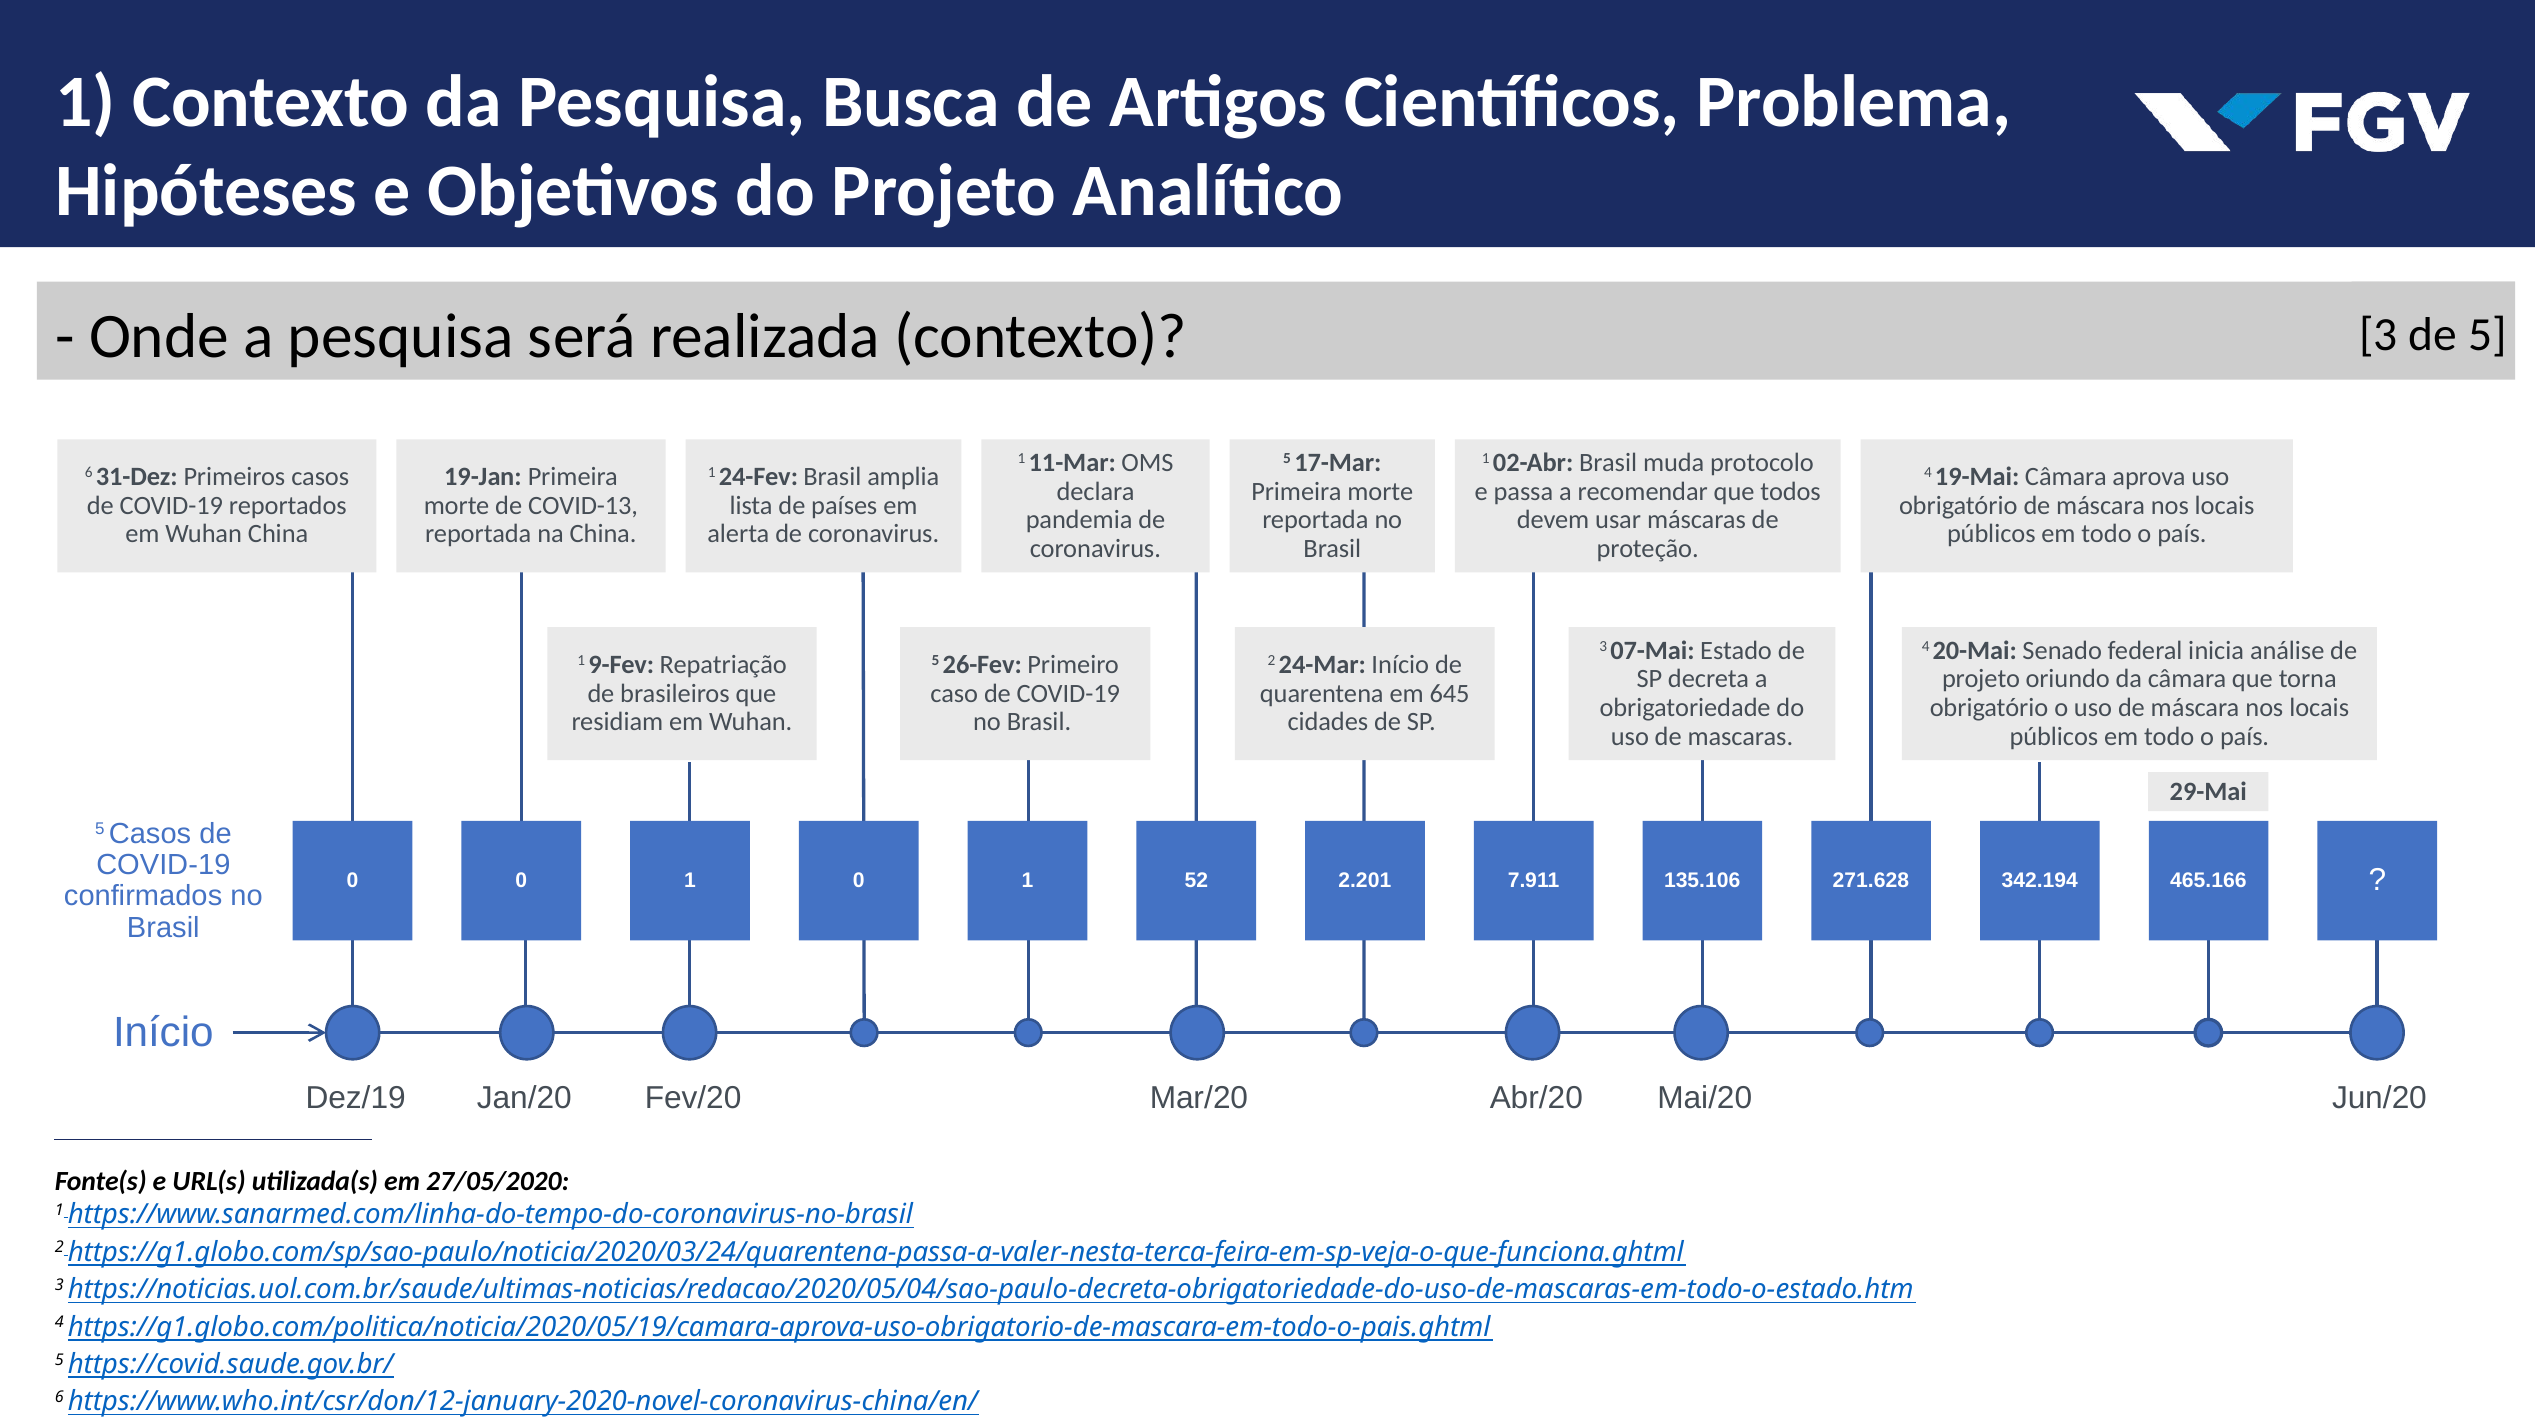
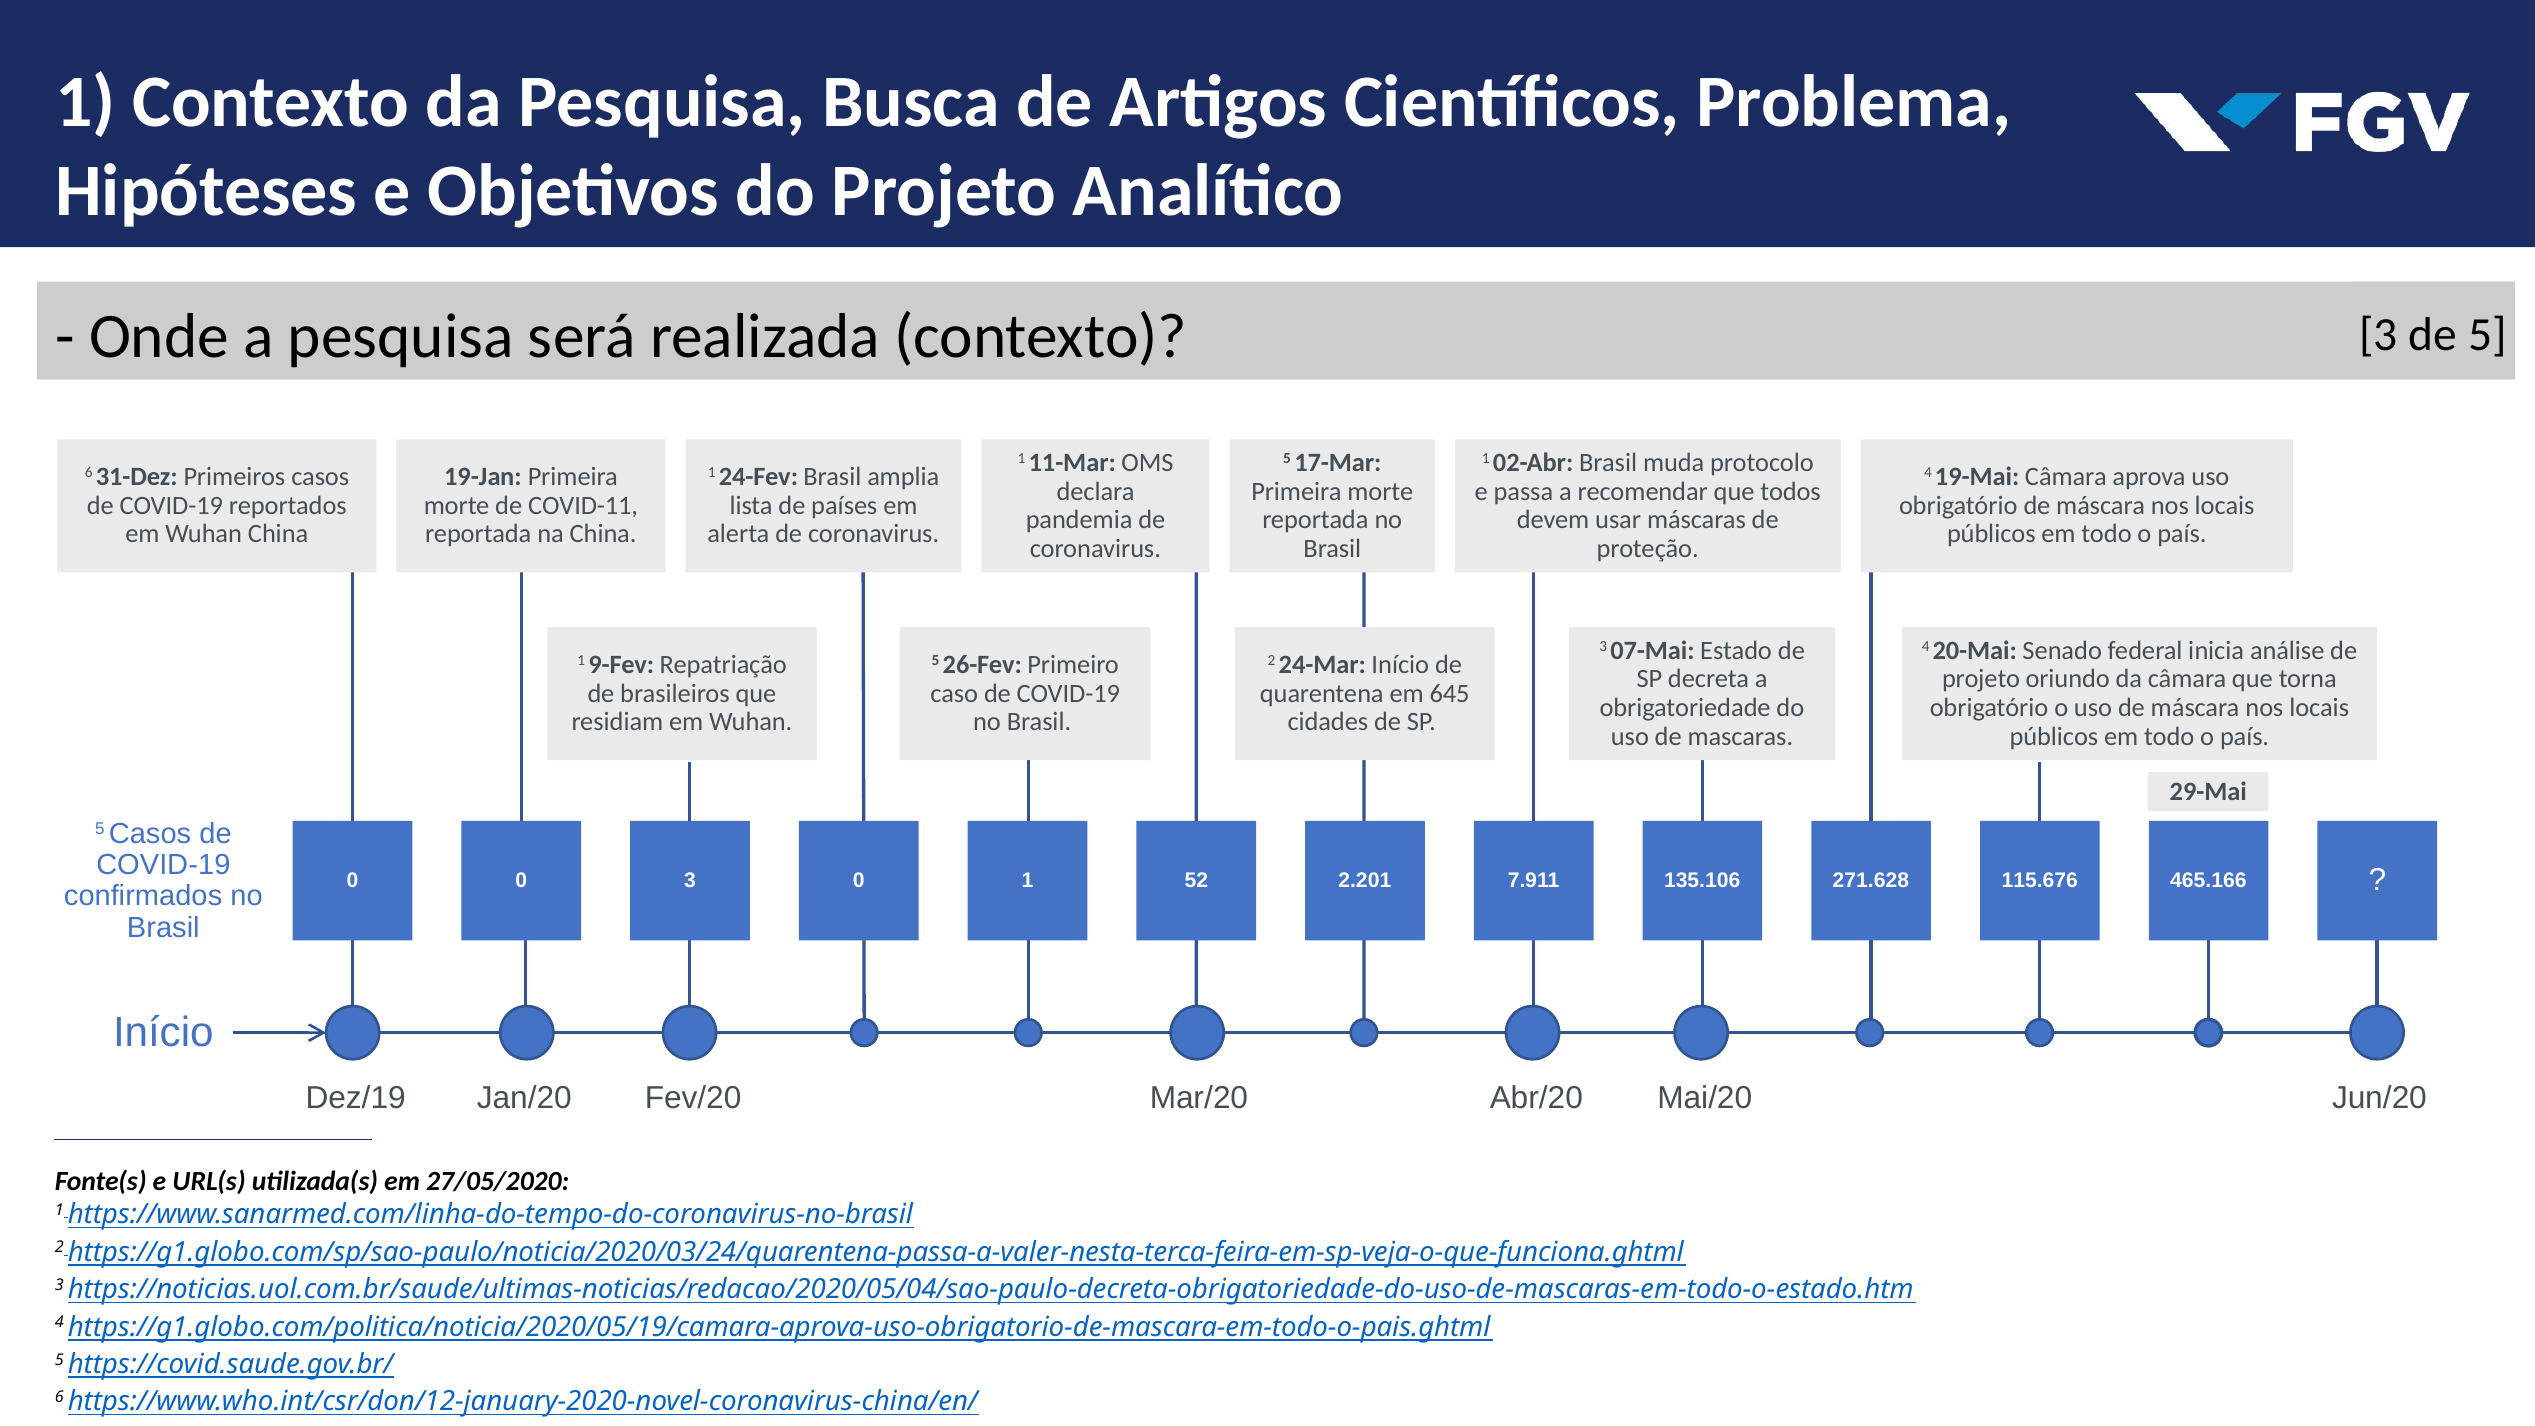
COVID-13: COVID-13 -> COVID-11 (583, 506)
0 1: 1 -> 3 (690, 880)
342.194: 342.194 -> 115.676 (2040, 880)
